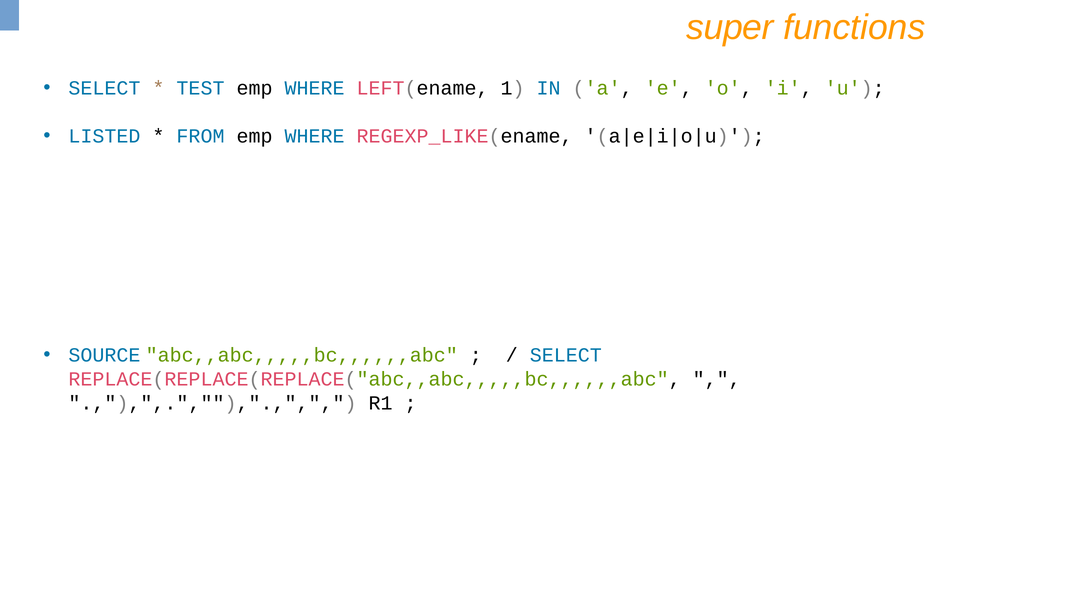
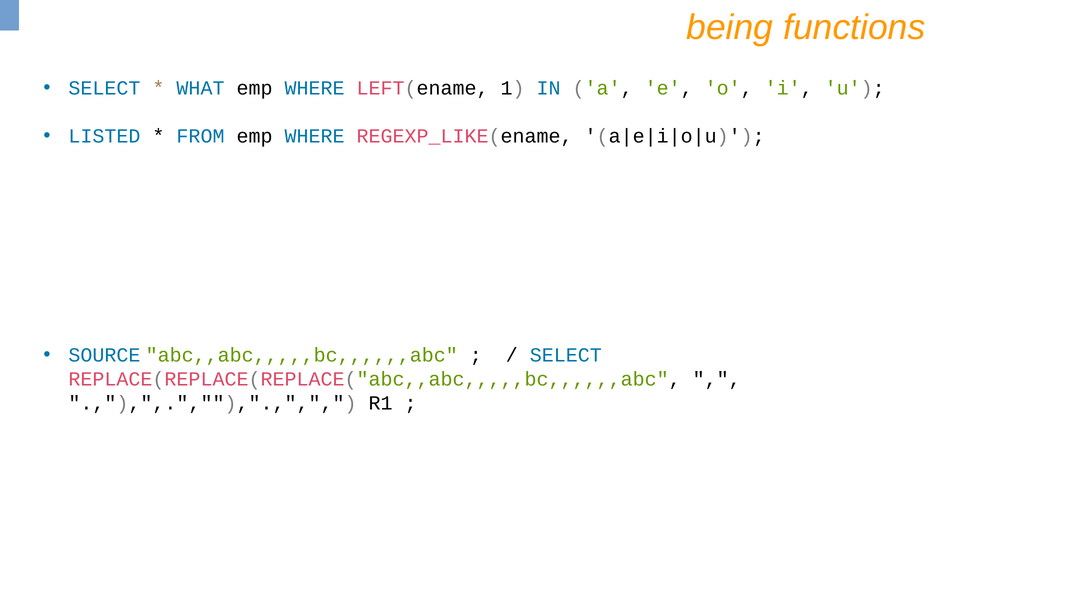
super: super -> being (730, 28)
TEST: TEST -> WHAT (201, 88)
